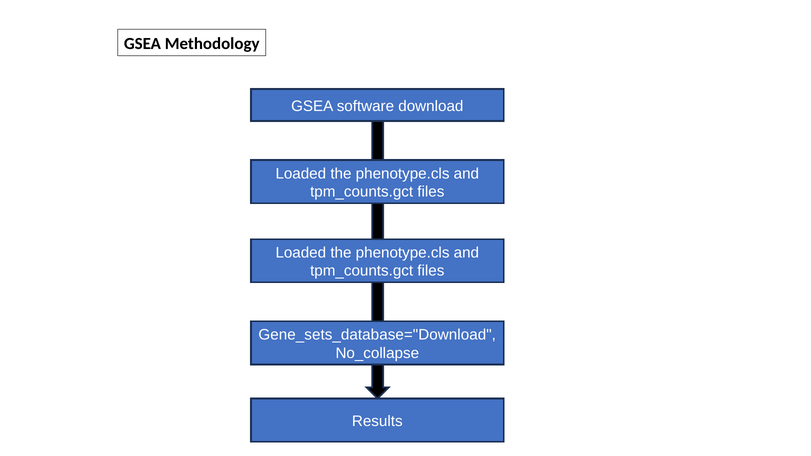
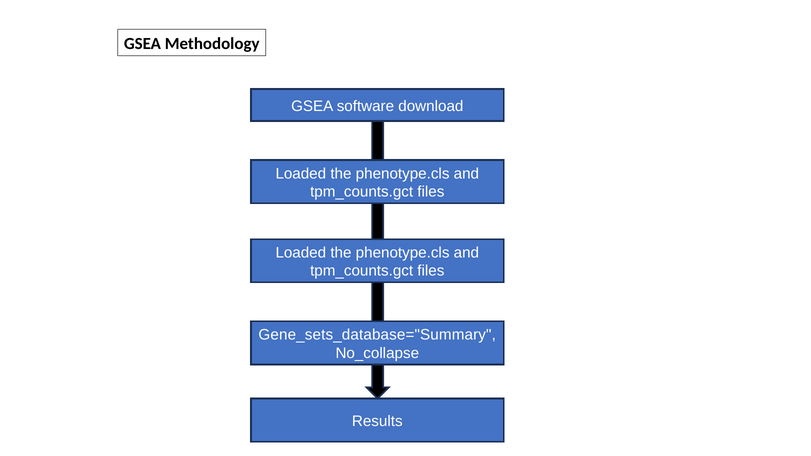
Gene_sets_database="Download: Gene_sets_database="Download -> Gene_sets_database="Summary (377, 335)
